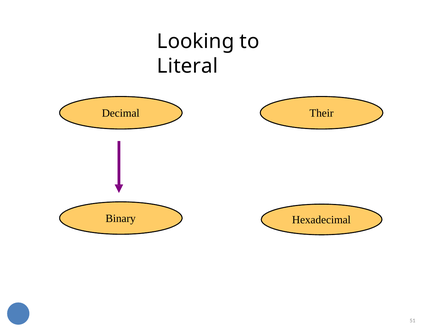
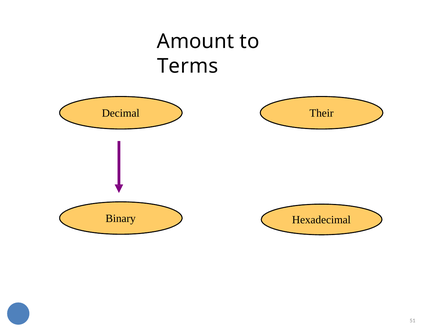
Looking: Looking -> Amount (196, 42)
Literal: Literal -> Terms (188, 66)
